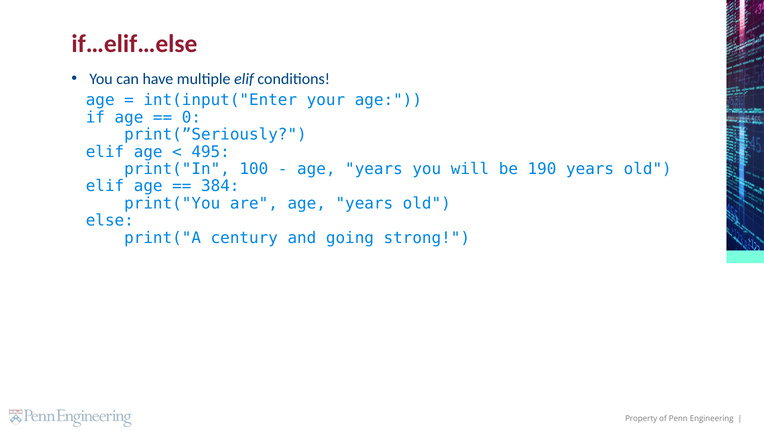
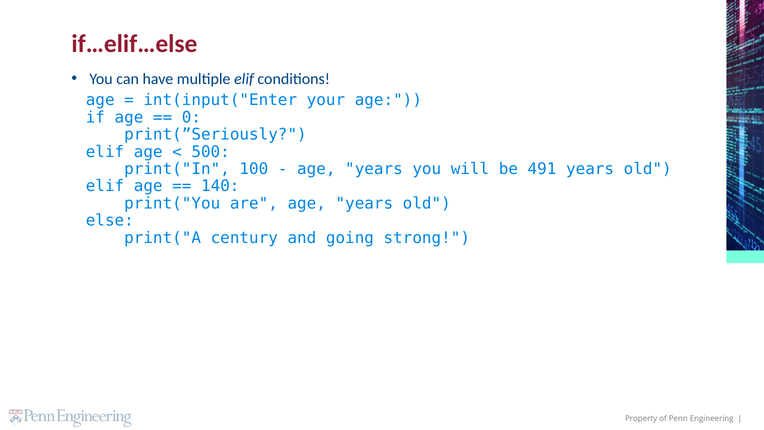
495: 495 -> 500 (211, 152)
190: 190 -> 491 (542, 169)
384: 384 -> 140 (220, 186)
